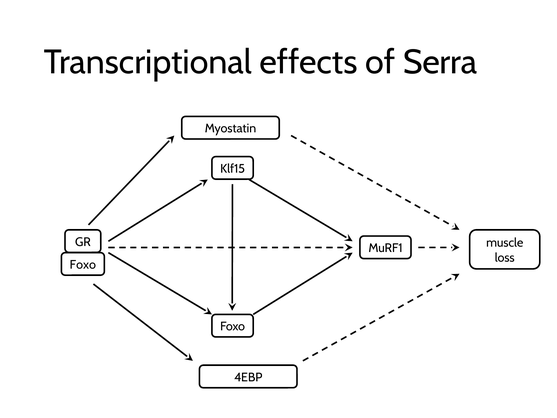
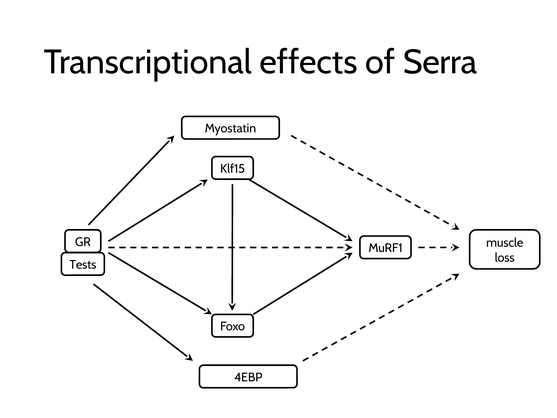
Foxo: Foxo -> Tests (83, 265)
